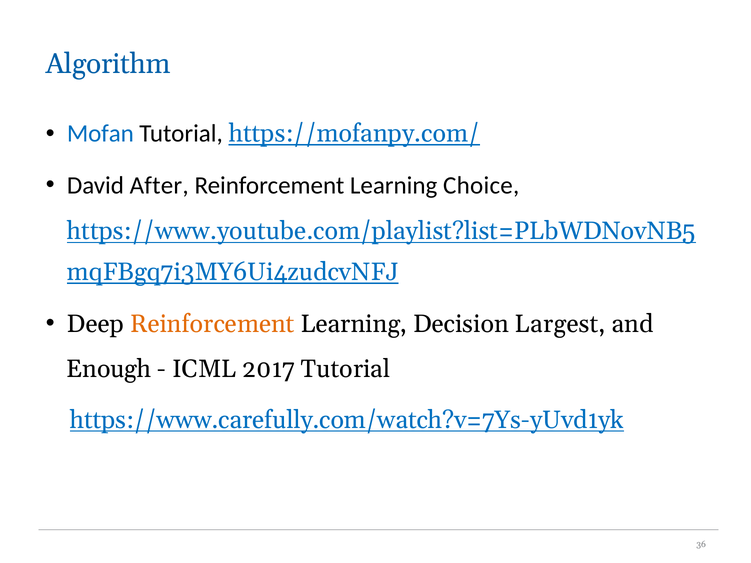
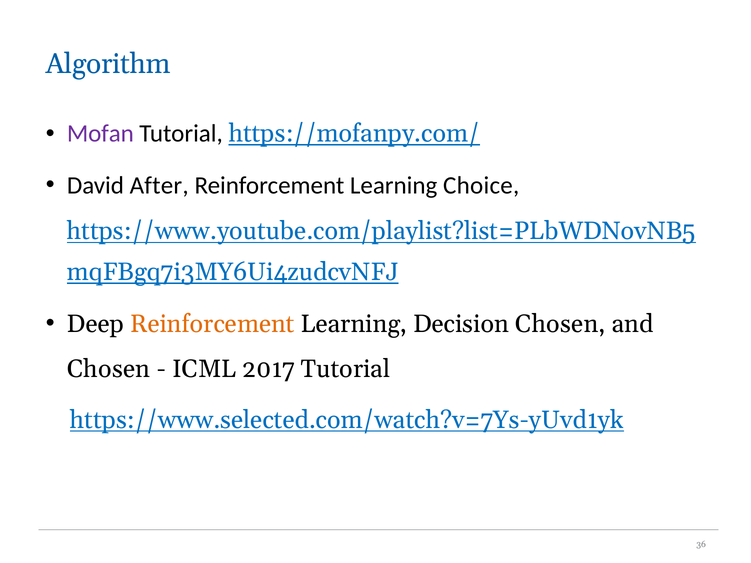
Mofan colour: blue -> purple (100, 134)
Decision Largest: Largest -> Chosen (560, 324)
Enough: Enough -> Chosen (109, 369)
https://www.carefully.com/watch?v=7Ys-yUvd1yk: https://www.carefully.com/watch?v=7Ys-yUvd1yk -> https://www.selected.com/watch?v=7Ys-yUvd1yk (347, 420)
